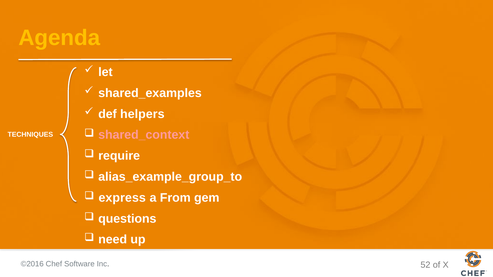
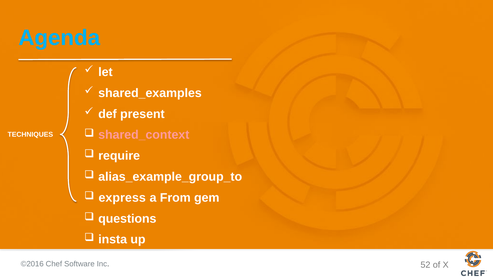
Agenda colour: yellow -> light blue (59, 38)
helpers: helpers -> present (142, 114)
need: need -> insta (113, 240)
